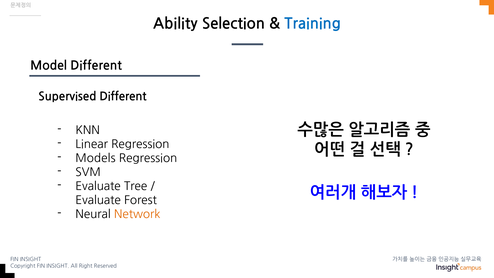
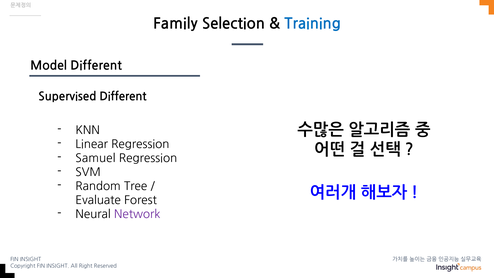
Ability: Ability -> Family (175, 24)
Models: Models -> Samuel (95, 158)
Evaluate: Evaluate -> Random (98, 186)
Network colour: orange -> purple (137, 214)
